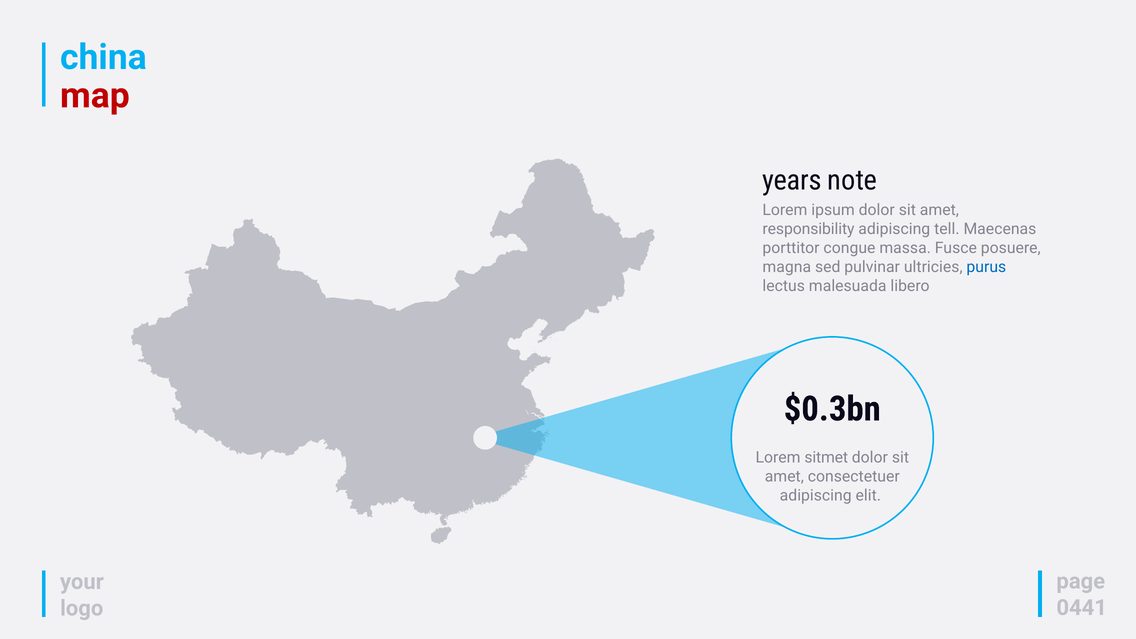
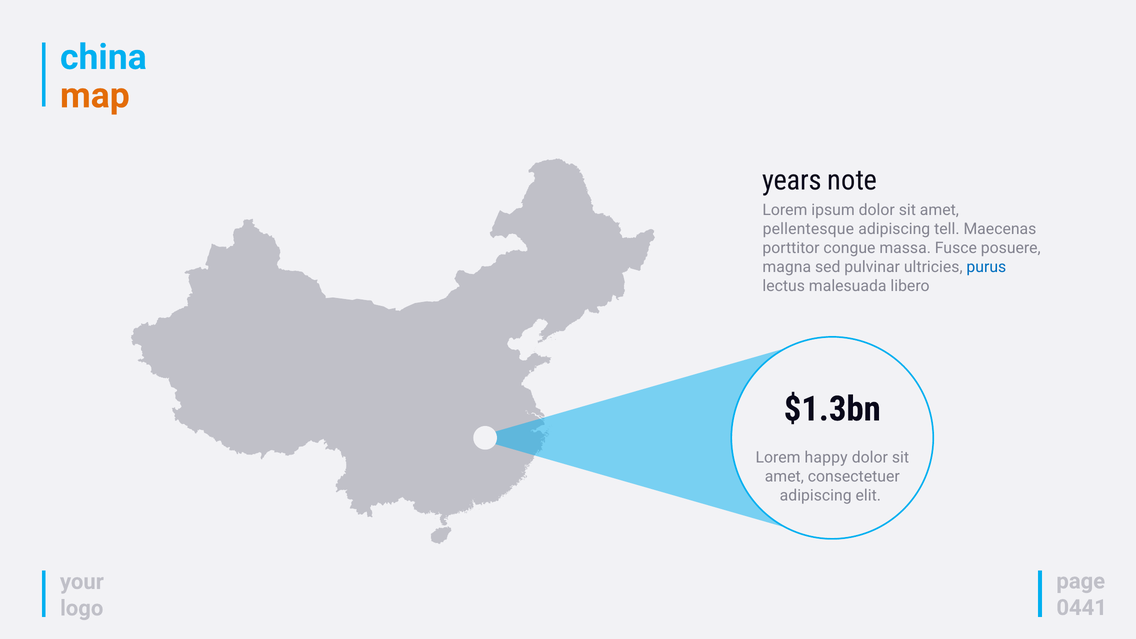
map colour: red -> orange (95, 96)
responsibility: responsibility -> pellentesque (808, 229)
$0.3bn: $0.3bn -> $1.3bn (832, 409)
sitmet: sitmet -> happy (826, 458)
